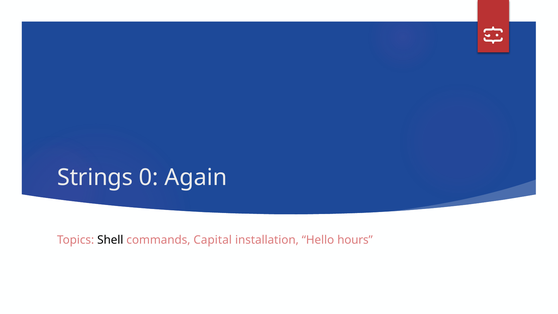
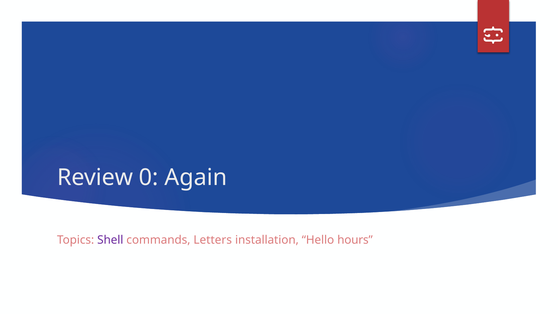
Strings: Strings -> Review (95, 177)
Shell colour: black -> purple (110, 240)
Capital: Capital -> Letters (213, 240)
